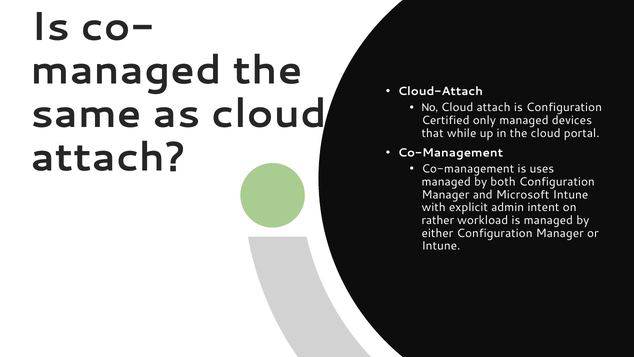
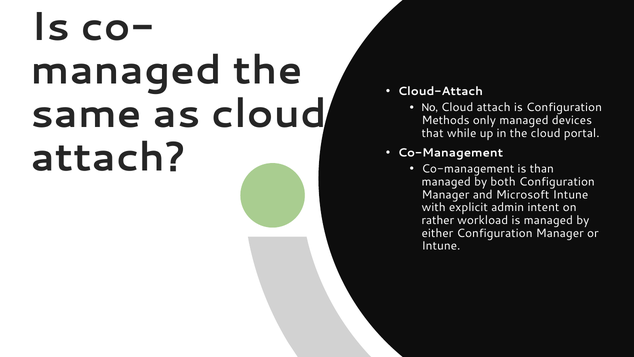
Certified: Certified -> Methods (446, 120)
uses: uses -> than (542, 169)
